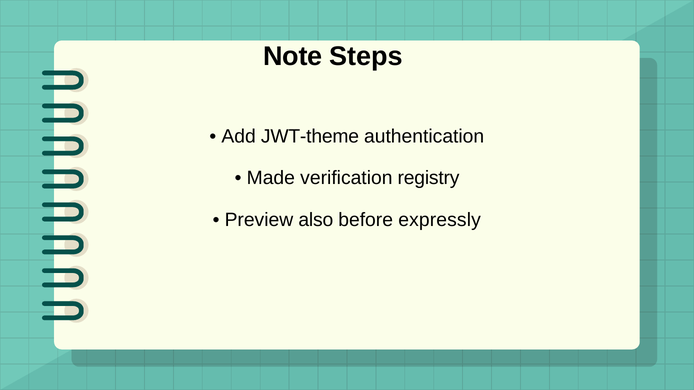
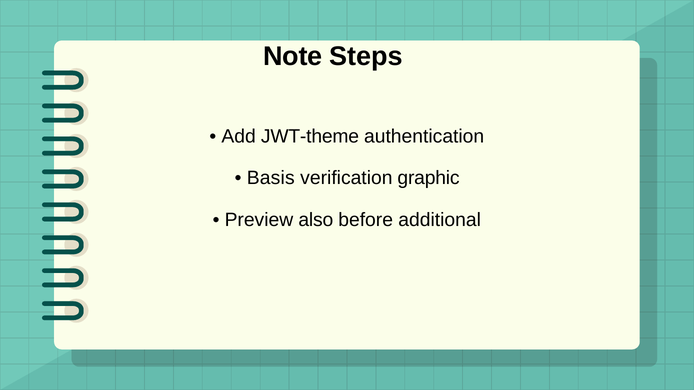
Made: Made -> Basis (271, 178)
registry: registry -> graphic (429, 178)
expressly: expressly -> additional (440, 220)
